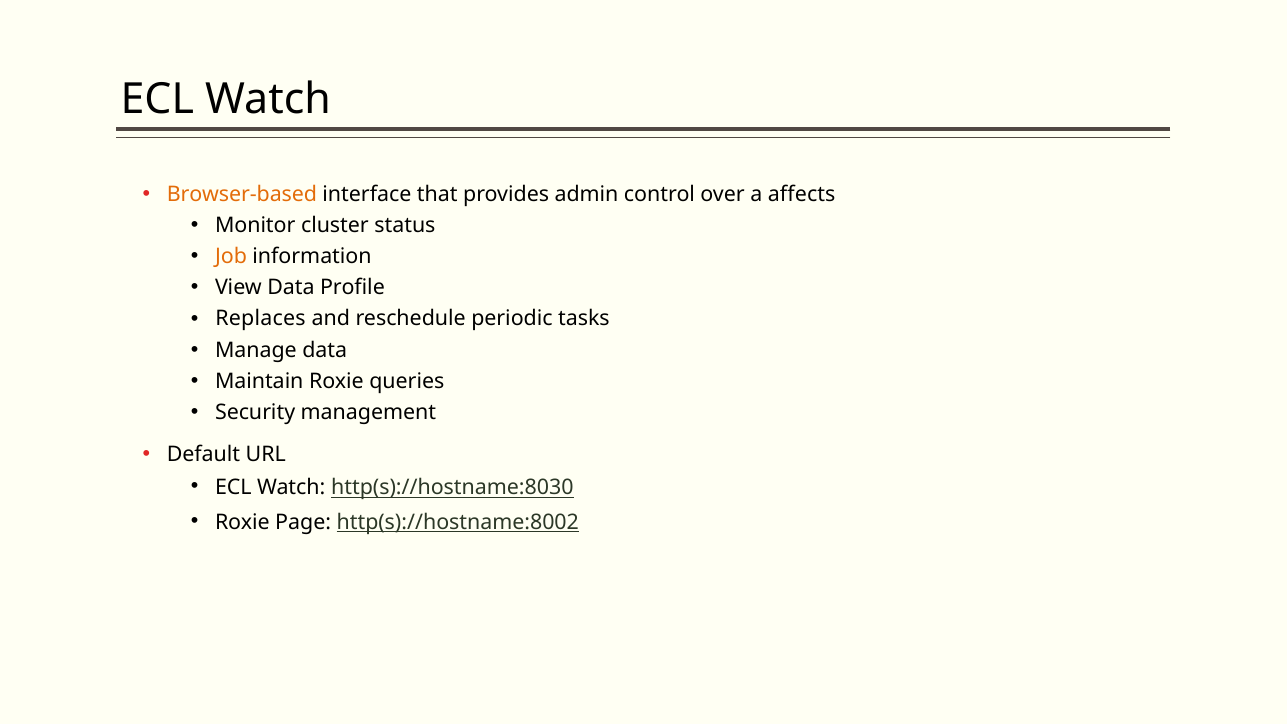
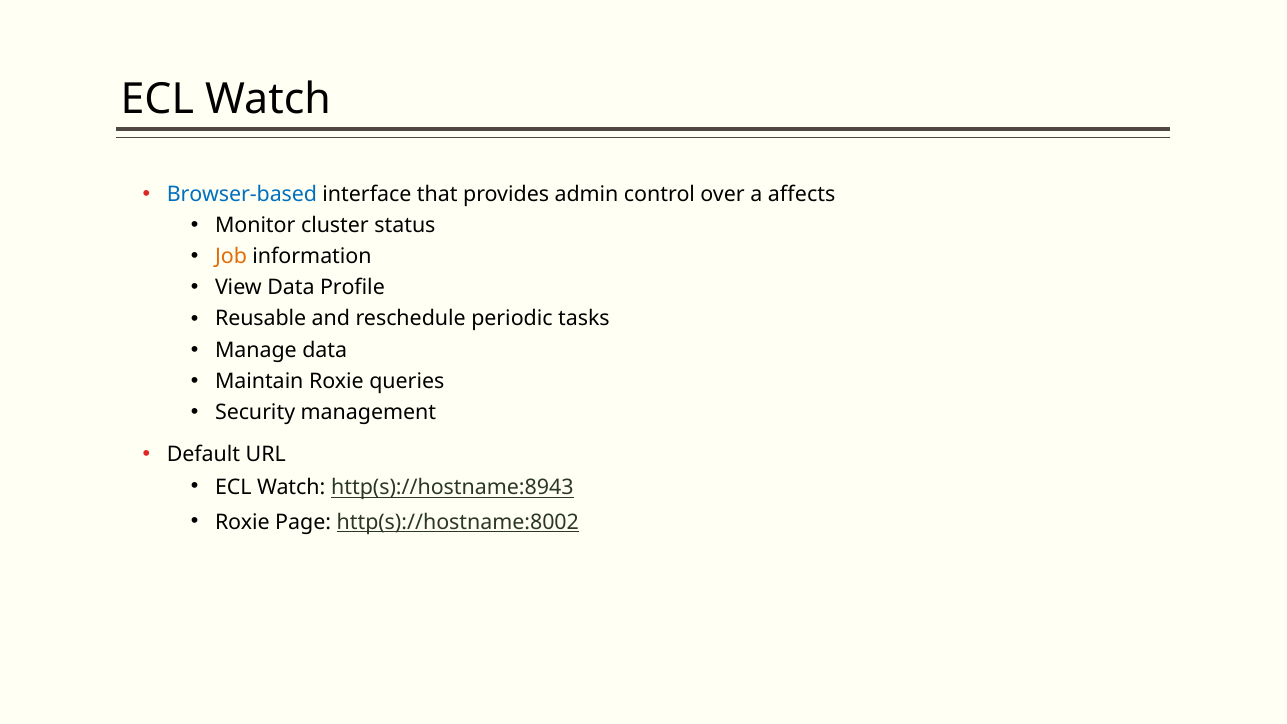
Browser-based colour: orange -> blue (242, 194)
Replaces: Replaces -> Reusable (261, 319)
http(s)://hostname:8030: http(s)://hostname:8030 -> http(s)://hostname:8943 (452, 488)
